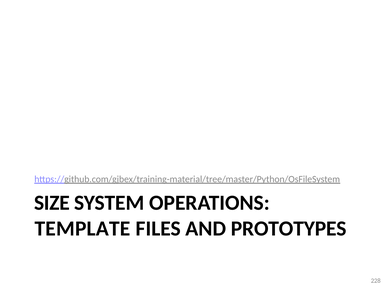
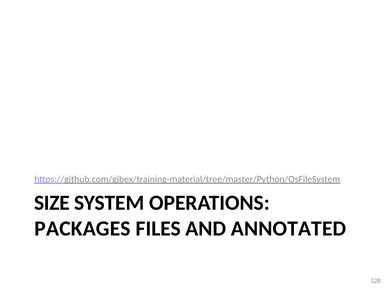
TEMPLATE: TEMPLATE -> PACKAGES (83, 228)
PROTOTYPES: PROTOTYPES -> ANNOTATED (289, 228)
